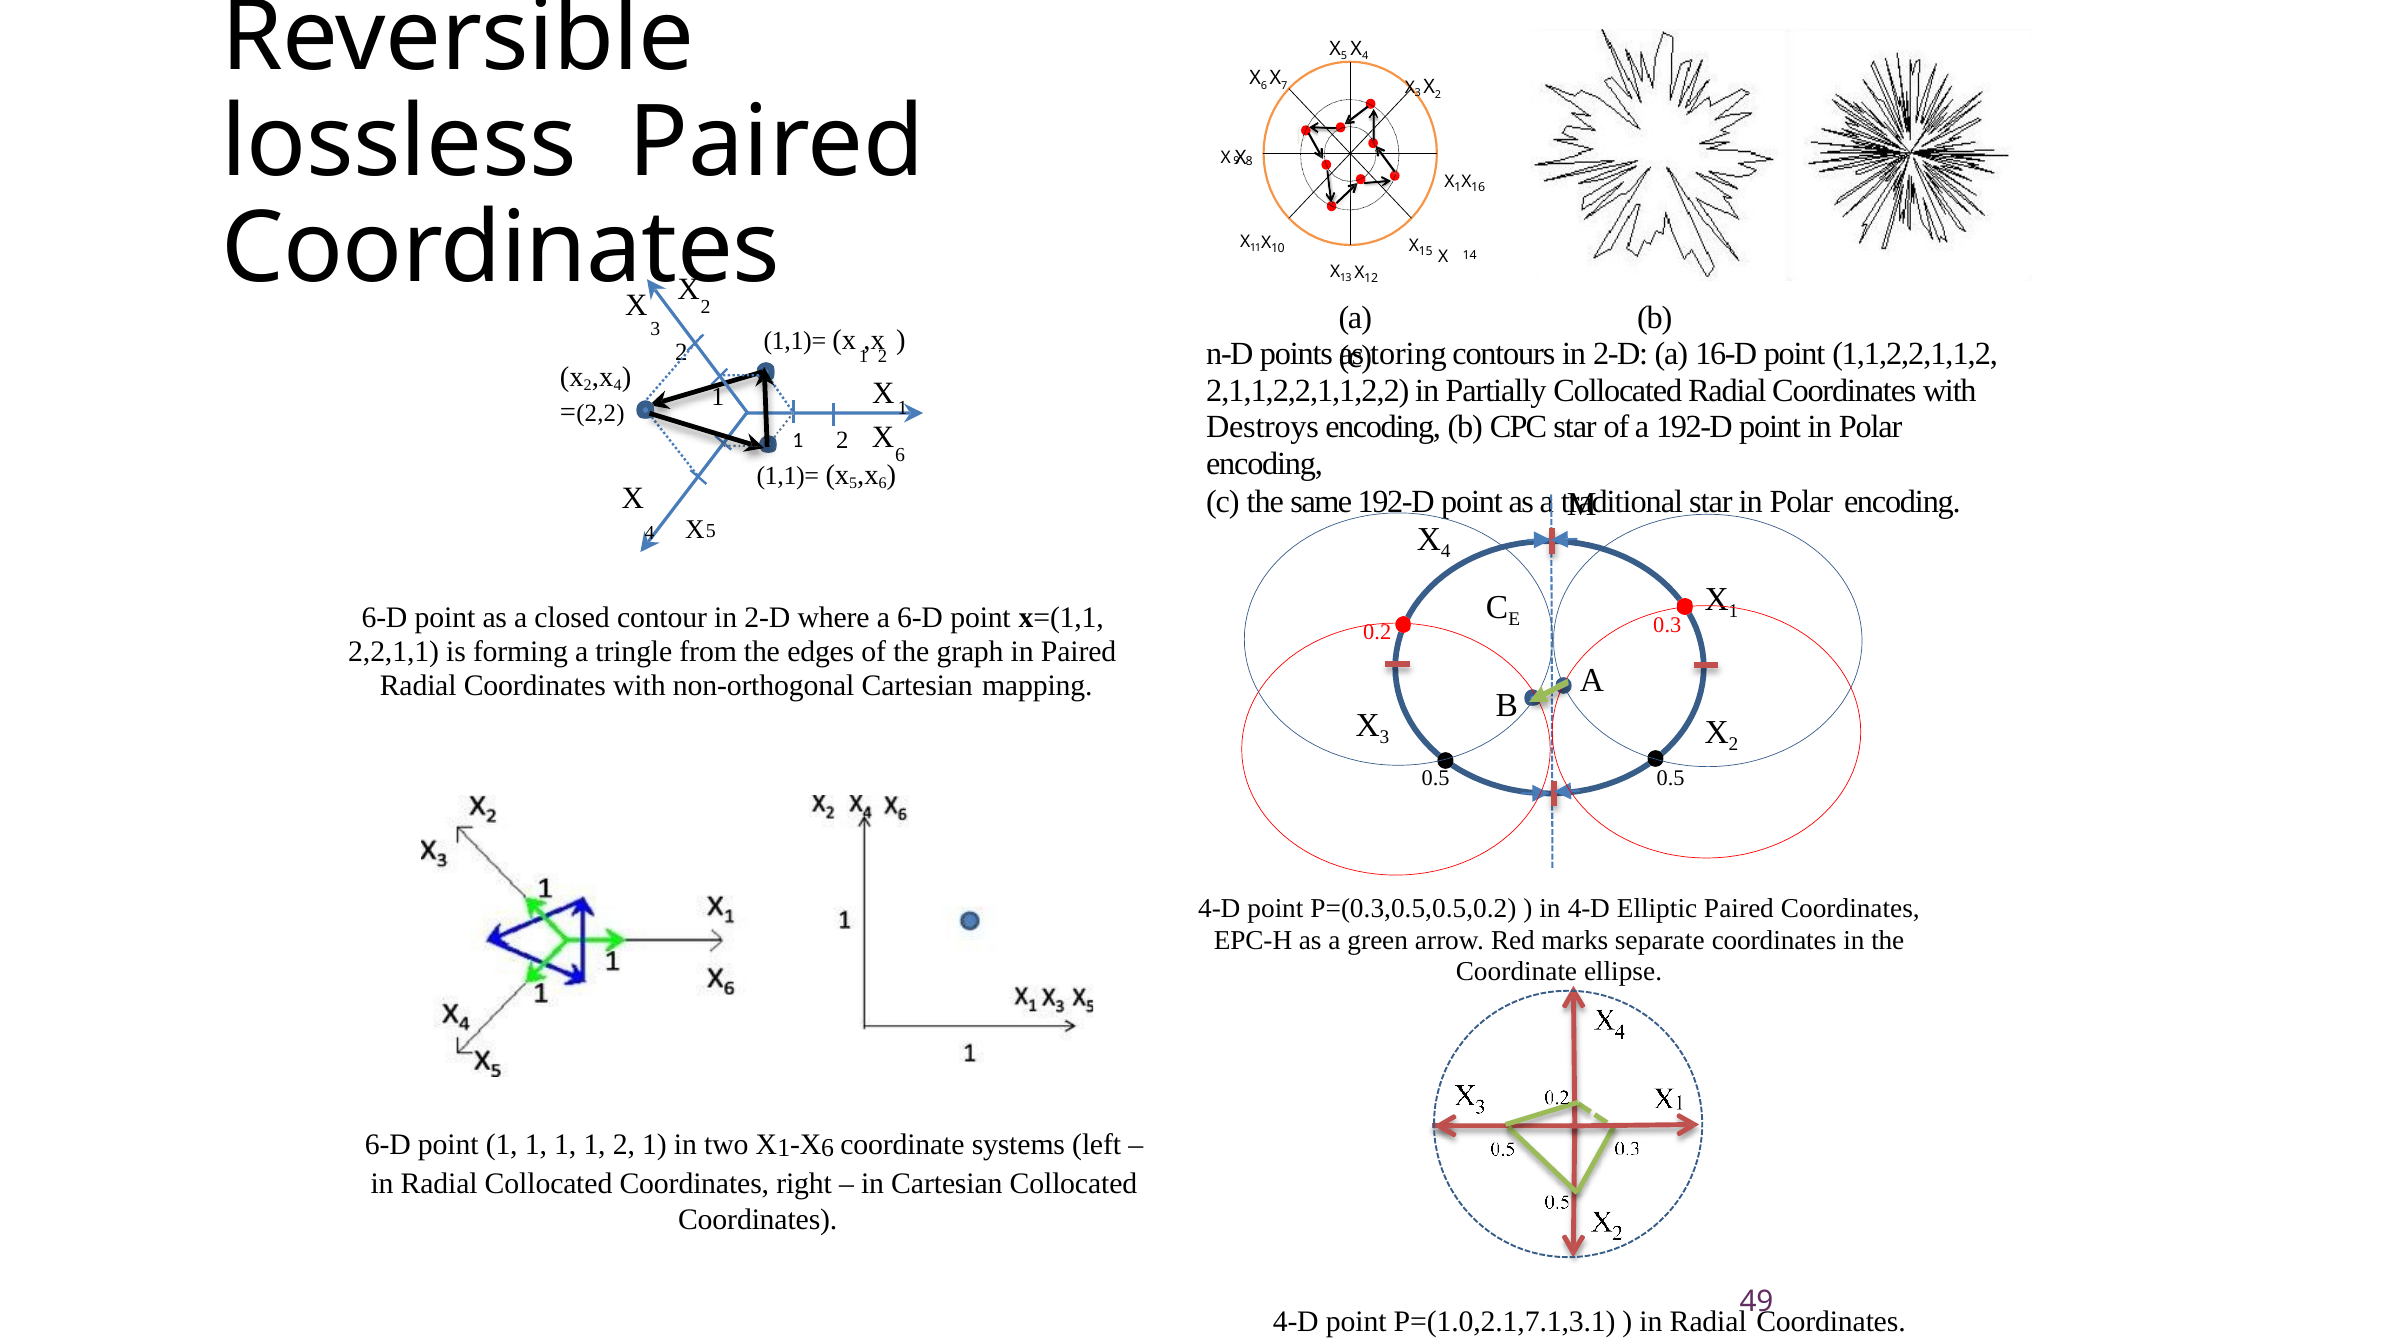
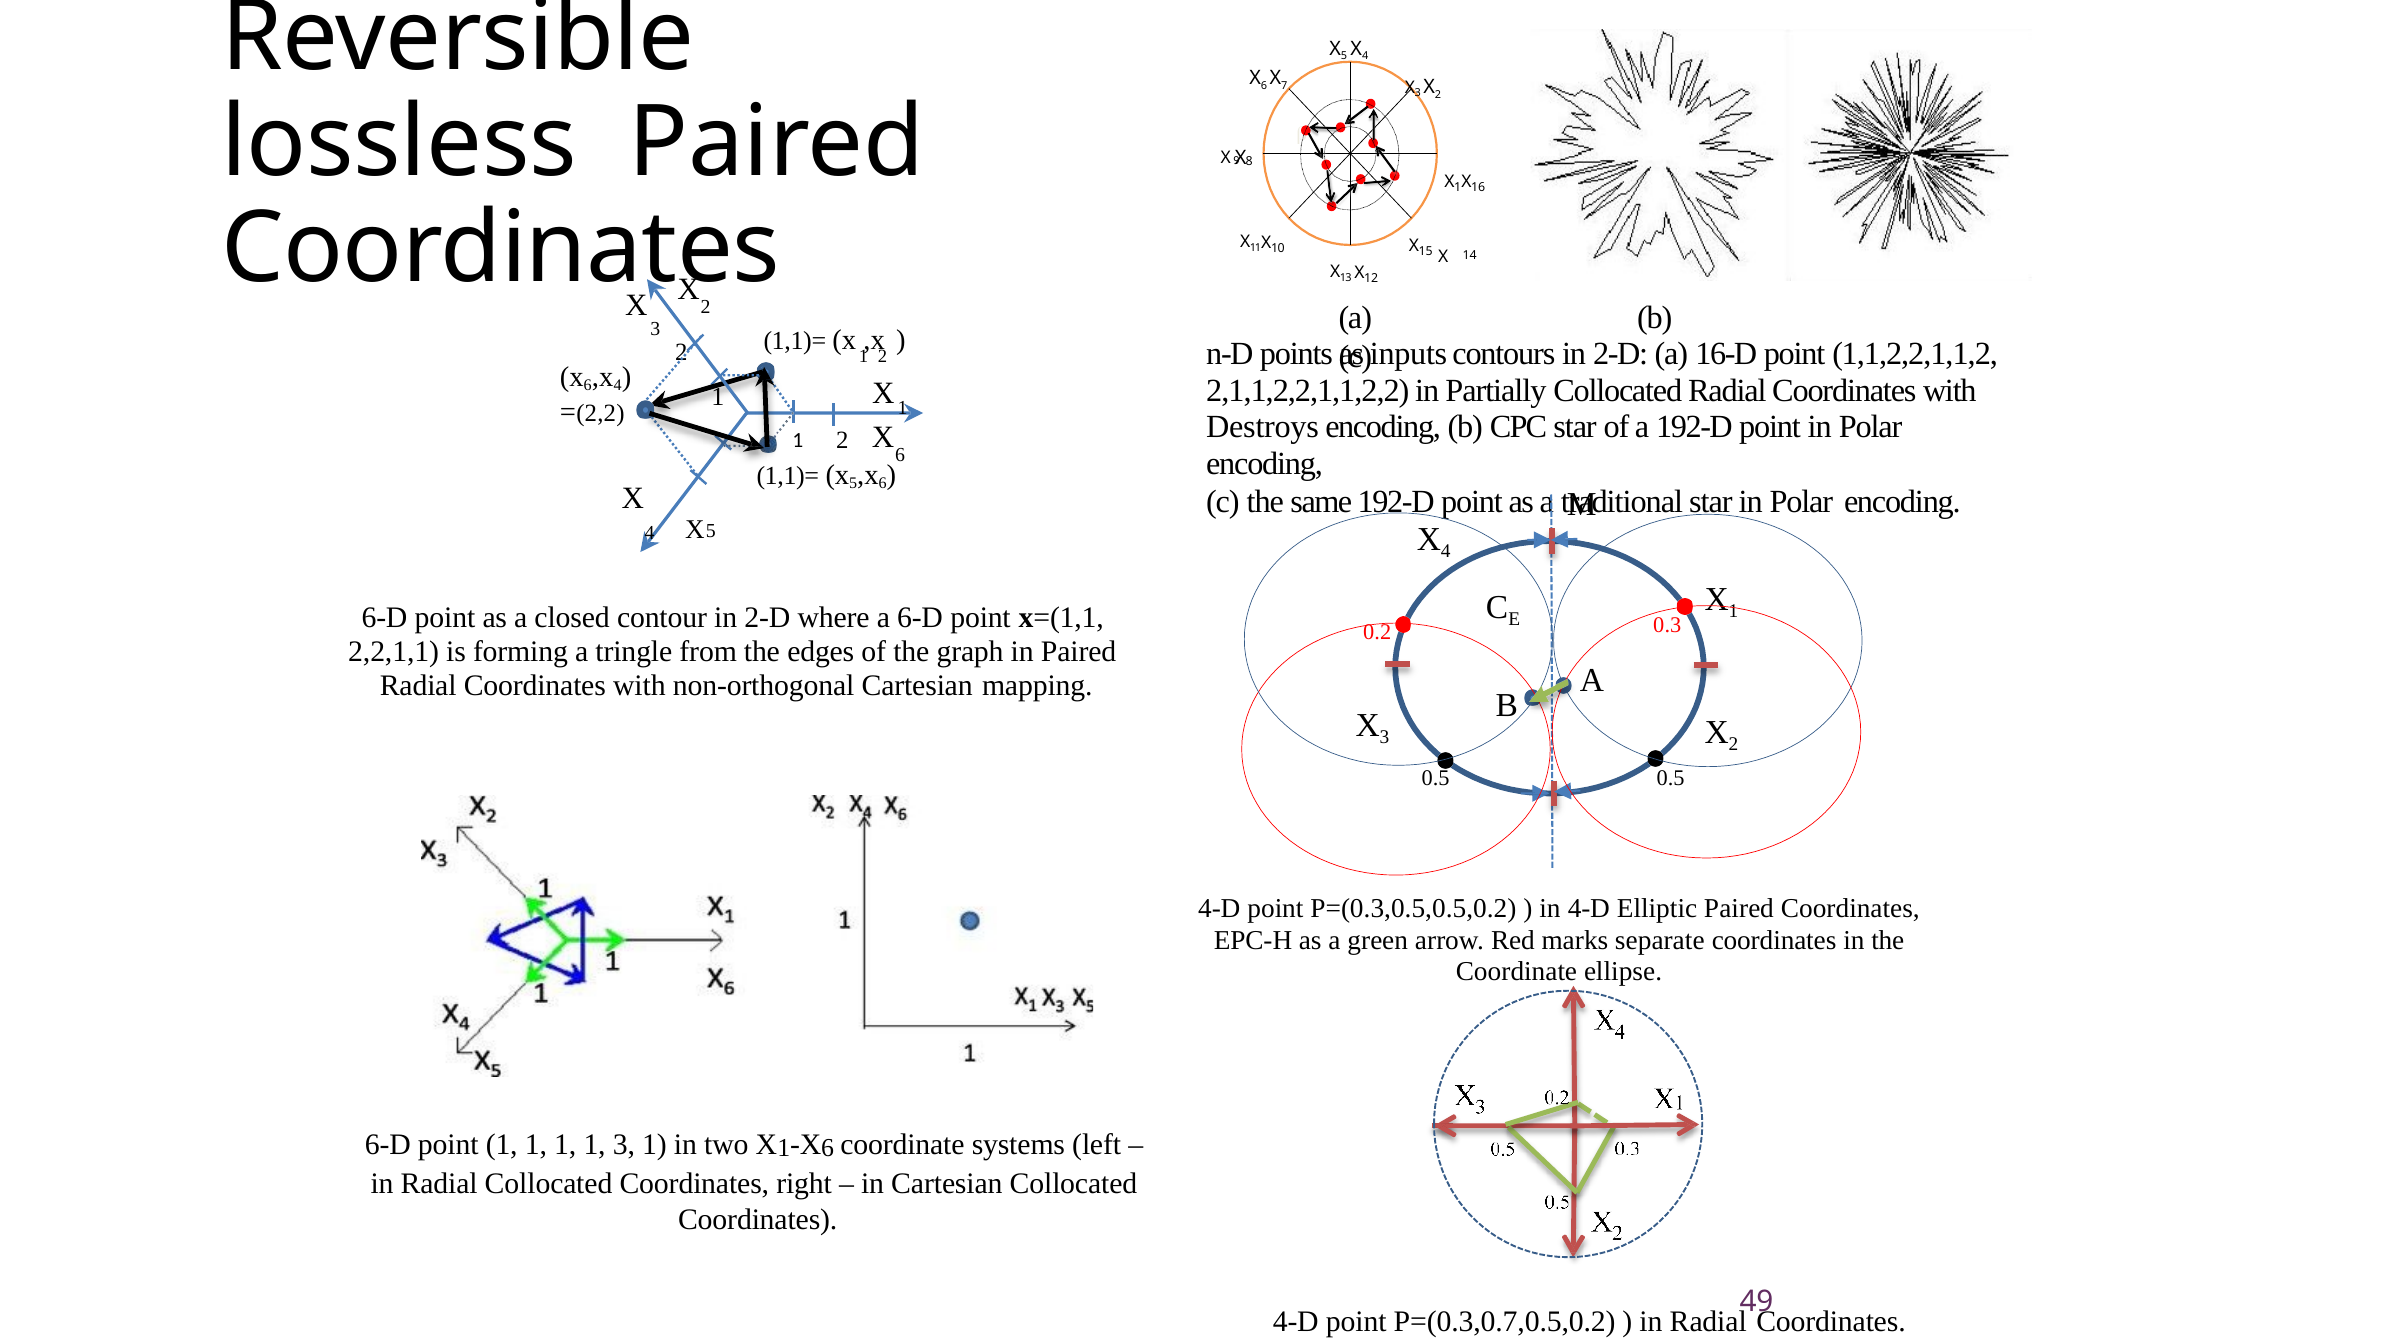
toring: toring -> inputs (1409, 354)
2: 2 -> 6 (588, 385)
1 1 2: 2 -> 3 (624, 1145)
P=(1.0,2.1,7.1,3.1: P=(1.0,2.1,7.1,3.1 -> P=(0.3,0.7,0.5,0.2 (1505, 1322)
